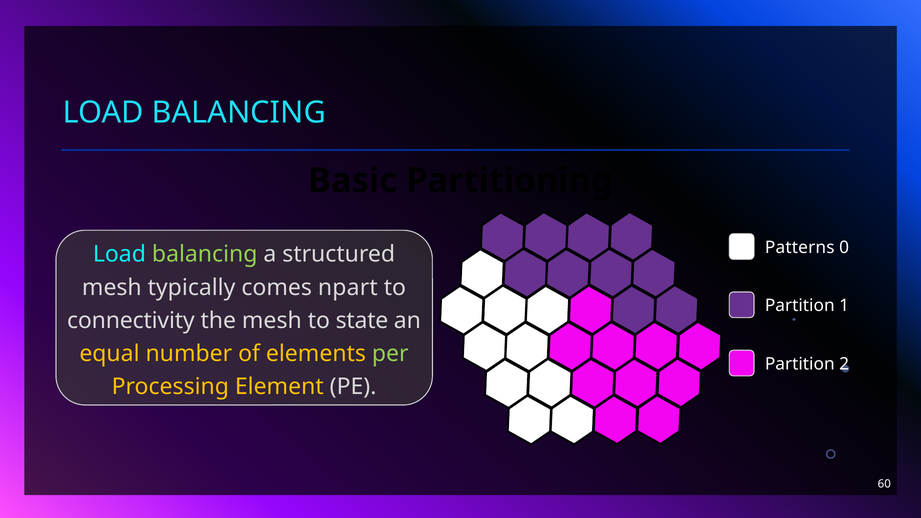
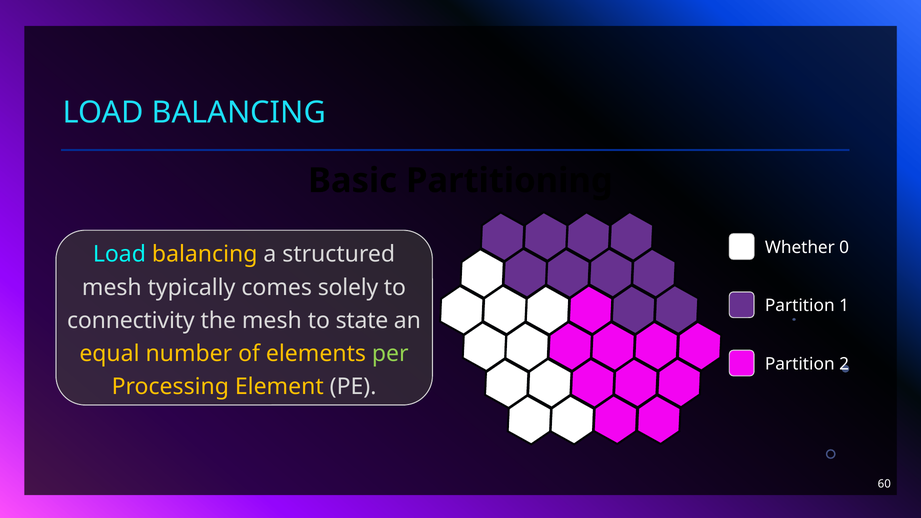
Patterns: Patterns -> Whether (800, 248)
balancing colour: light green -> yellow (205, 254)
npart: npart -> solely (348, 287)
